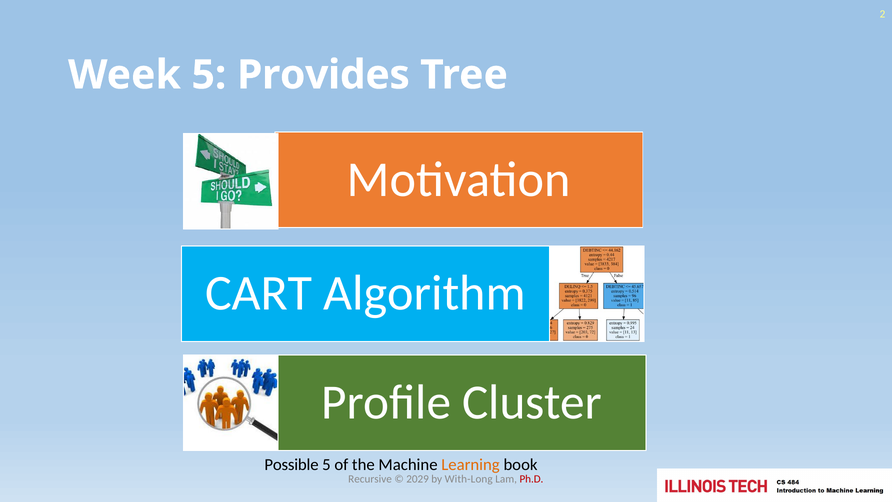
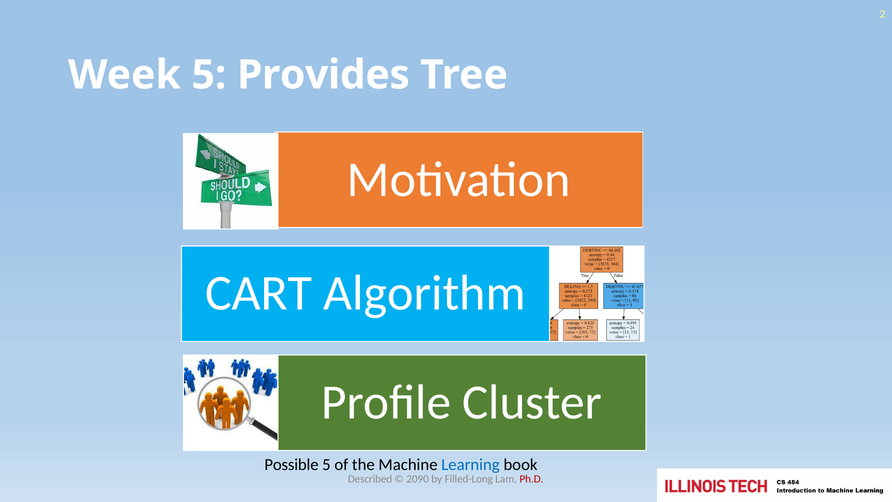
Learning colour: orange -> blue (471, 465)
Recursive: Recursive -> Described (370, 479)
2029: 2029 -> 2090 (418, 479)
With-Long: With-Long -> Filled-Long (469, 479)
